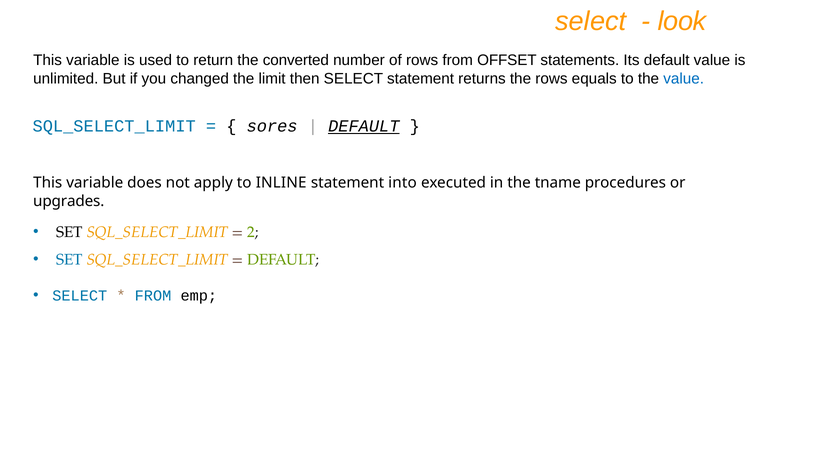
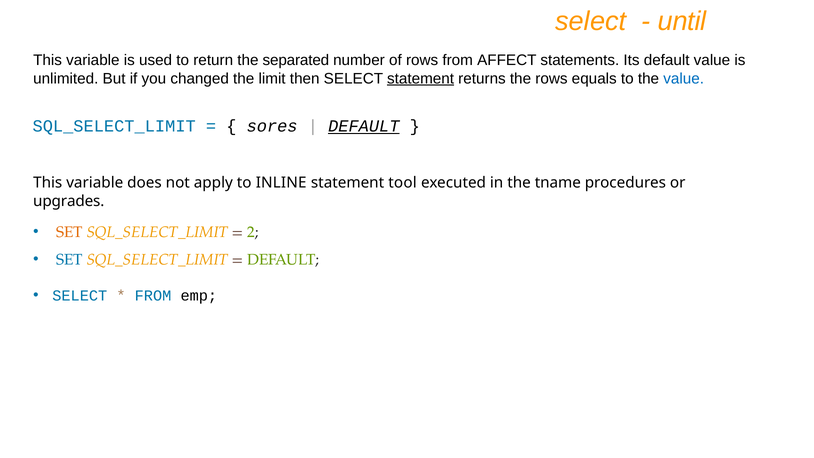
look: look -> until (682, 21)
converted: converted -> separated (296, 60)
OFFSET: OFFSET -> AFFECT (507, 60)
statement underline: none -> present (421, 78)
into: into -> tool (403, 183)
SET colour: black -> orange (69, 232)
